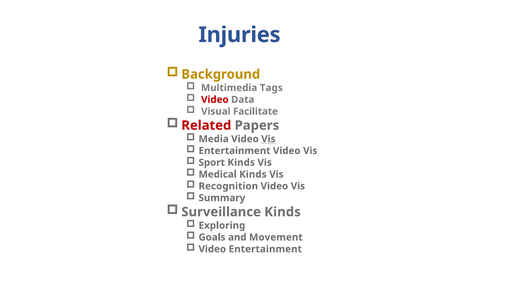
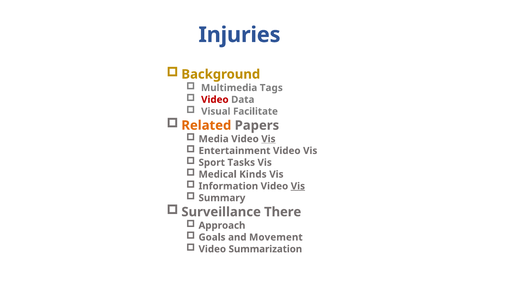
Related colour: red -> orange (206, 125)
Sport Kinds: Kinds -> Tasks (241, 162)
Recognition: Recognition -> Information (228, 186)
Vis underline: none -> present (298, 186)
Surveillance Kinds: Kinds -> There (283, 212)
Exploring: Exploring -> Approach (222, 225)
Video Entertainment: Entertainment -> Summarization (265, 249)
